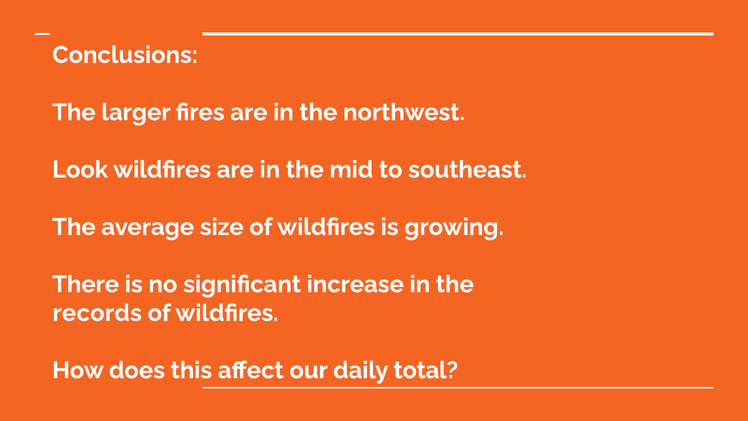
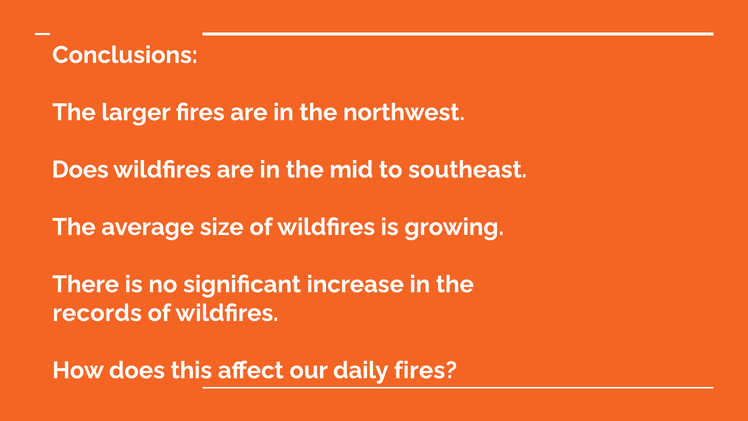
Look: Look -> Does (80, 170)
daily total: total -> fires (426, 370)
